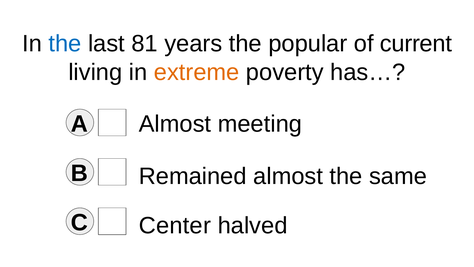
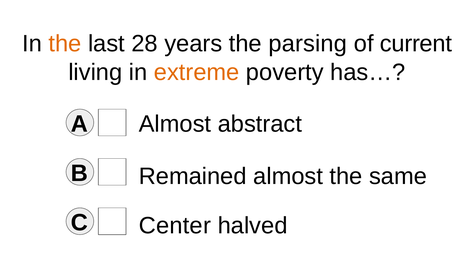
the colour: blue -> orange (65, 44)
81: 81 -> 28 (145, 44)
popular: popular -> parsing (308, 44)
meeting: meeting -> abstract (260, 124)
